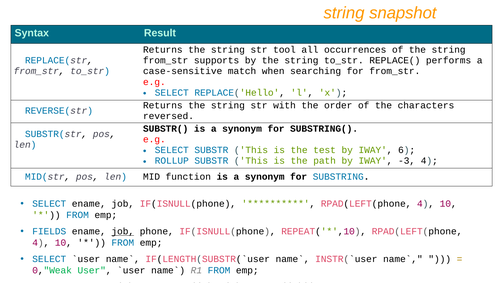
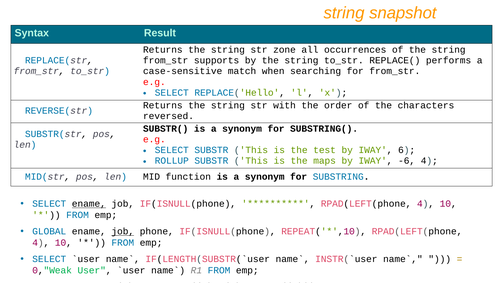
tool: tool -> zone (284, 50)
path: path -> maps (325, 161)
-3: -3 -> -6 (407, 161)
ename underline: none -> present (89, 204)
FIELDS: FIELDS -> GLOBAL (49, 231)
